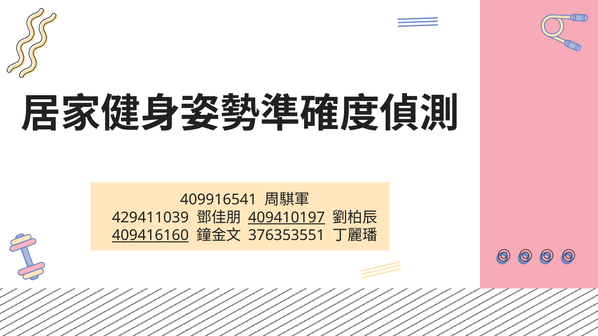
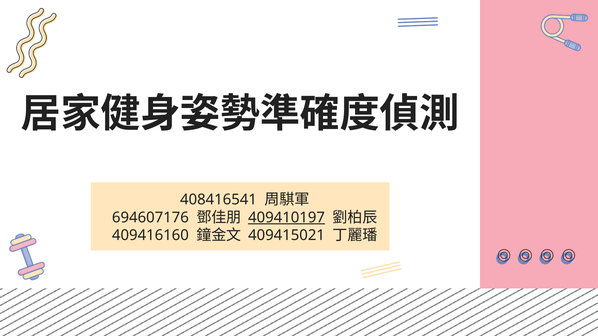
409916541: 409916541 -> 408416541 (218, 200)
429411039: 429411039 -> 694607176 (150, 218)
409416160 underline: present -> none (150, 236)
376353551: 376353551 -> 409415021 (287, 236)
